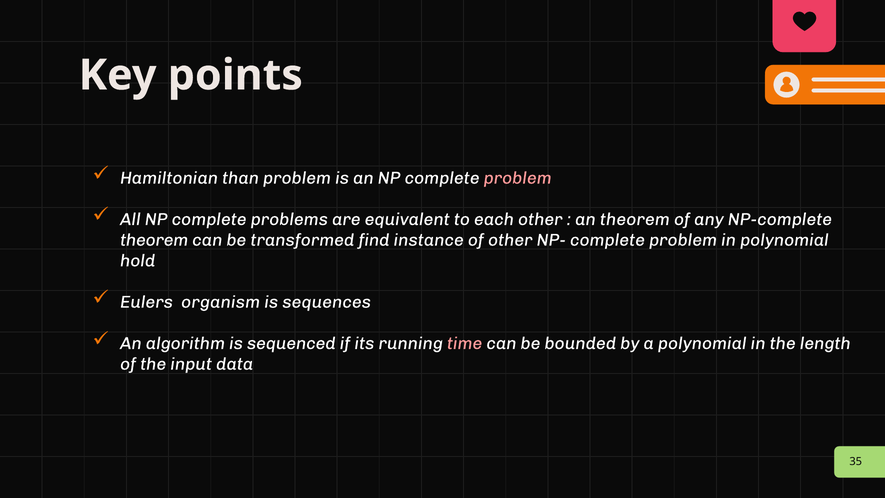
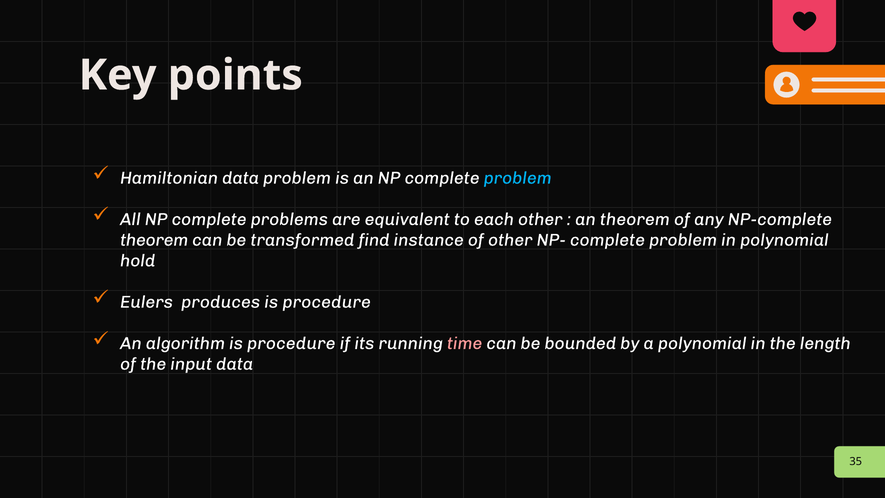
Hamiltonian than: than -> data (241, 178)
problem colour: pink -> light blue (518, 178)
organism: organism -> produces (221, 302)
sequences: sequences -> procedure (327, 302)
algorithm is sequenced: sequenced -> procedure (291, 343)
